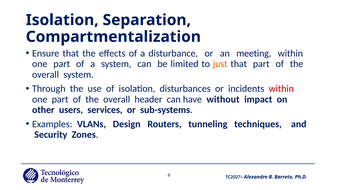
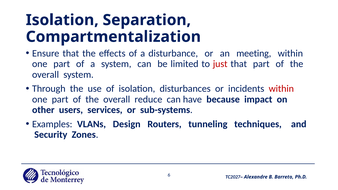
just colour: orange -> red (220, 64)
header: header -> reduce (148, 99)
without: without -> because (223, 99)
